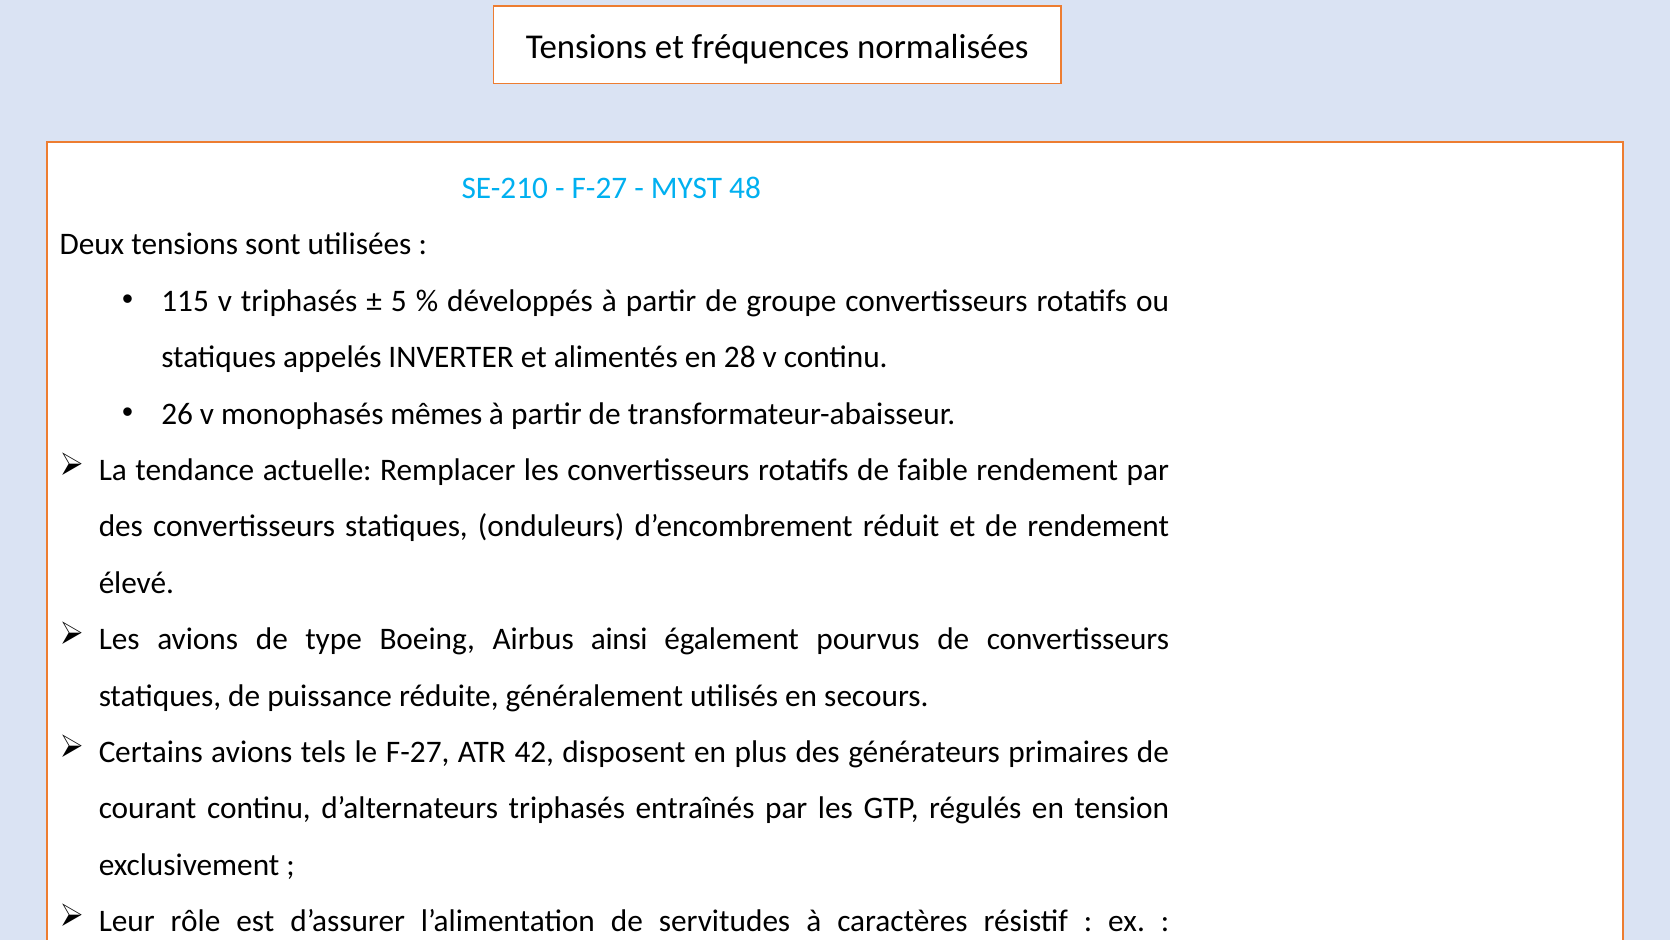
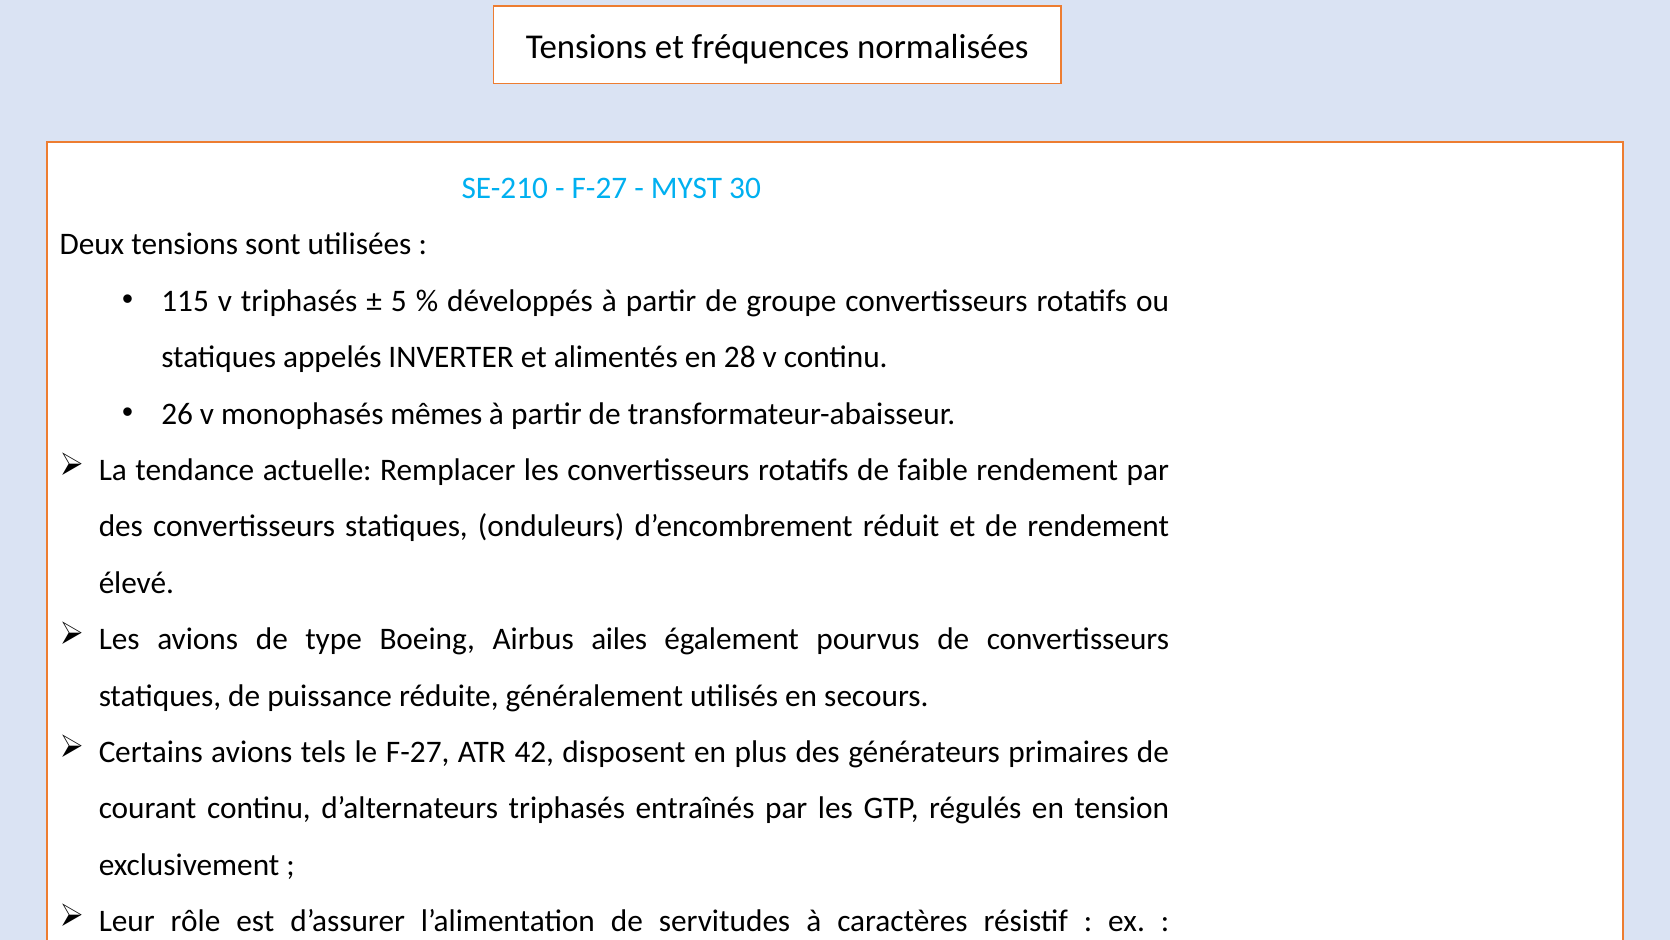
48: 48 -> 30 (745, 188)
ainsi: ainsi -> ailes (619, 639)
